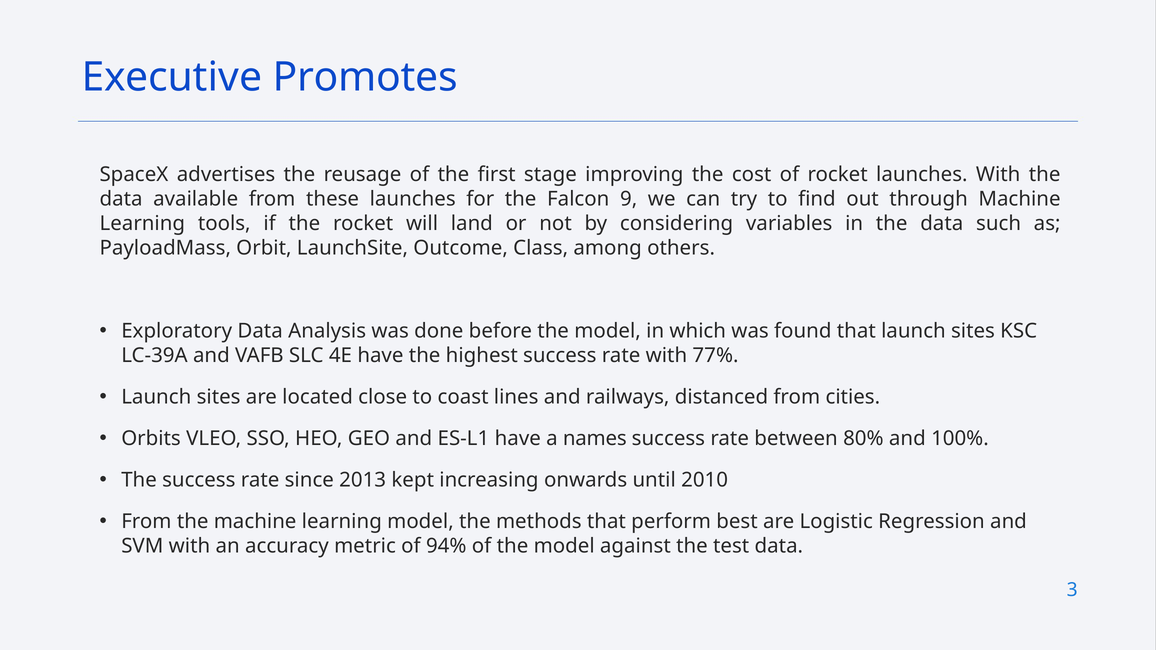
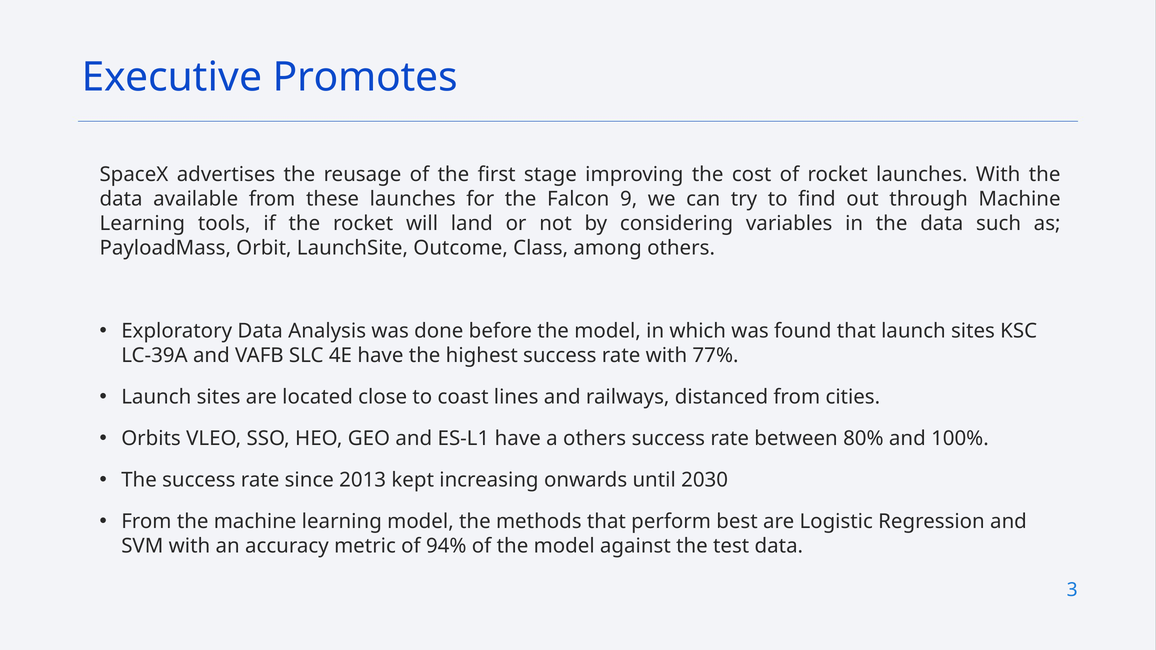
a names: names -> others (595, 439)
2010: 2010 -> 2030 (705, 480)
